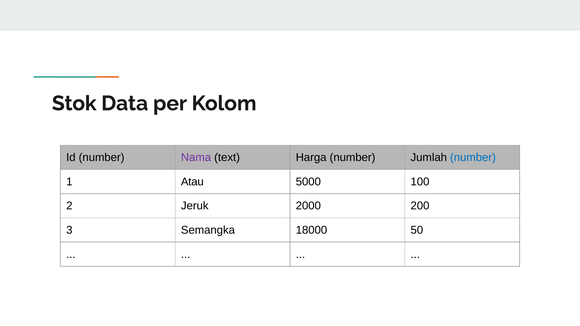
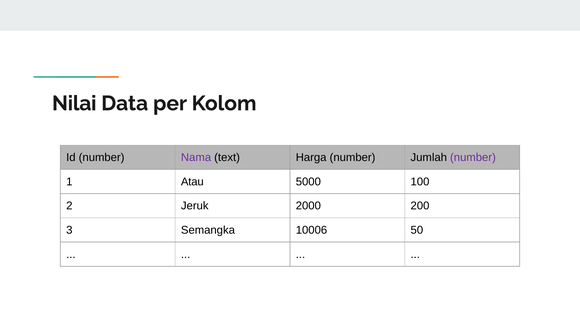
Stok: Stok -> Nilai (74, 103)
number colour: blue -> purple (473, 158)
18000: 18000 -> 10006 (311, 230)
